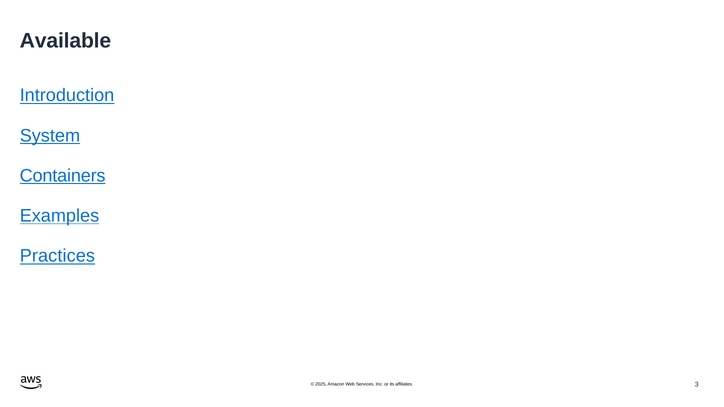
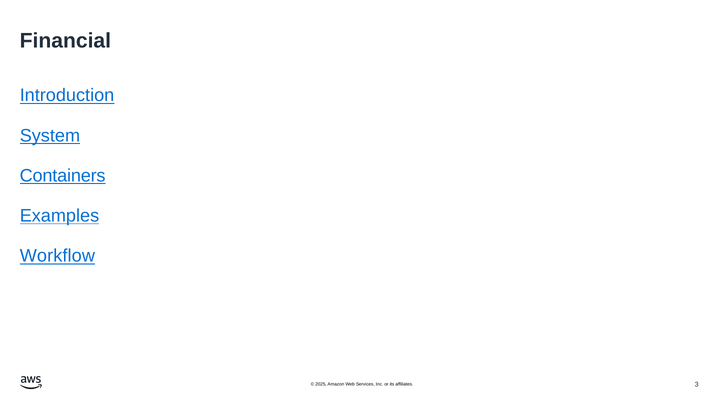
Available: Available -> Financial (65, 41)
Practices: Practices -> Workflow (57, 256)
